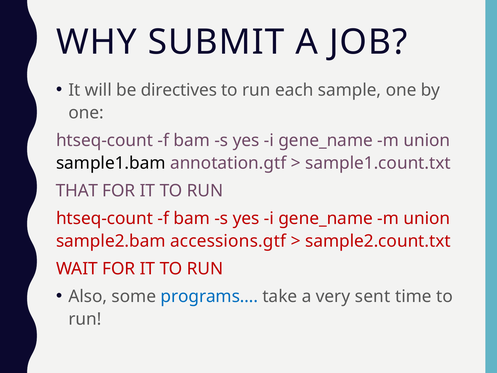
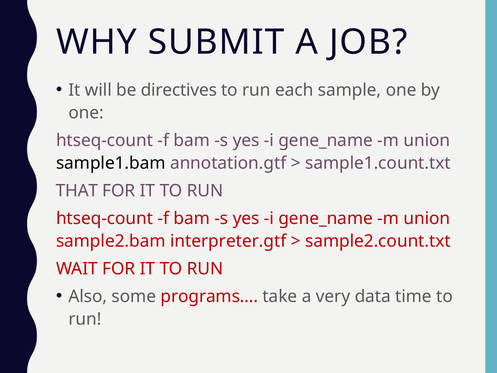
accessions.gtf: accessions.gtf -> interpreter.gtf (228, 241)
programs… colour: blue -> red (209, 296)
sent: sent -> data (373, 296)
